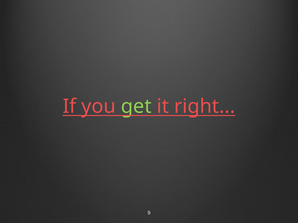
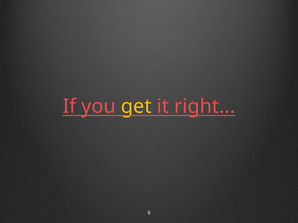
get colour: light green -> yellow (136, 107)
